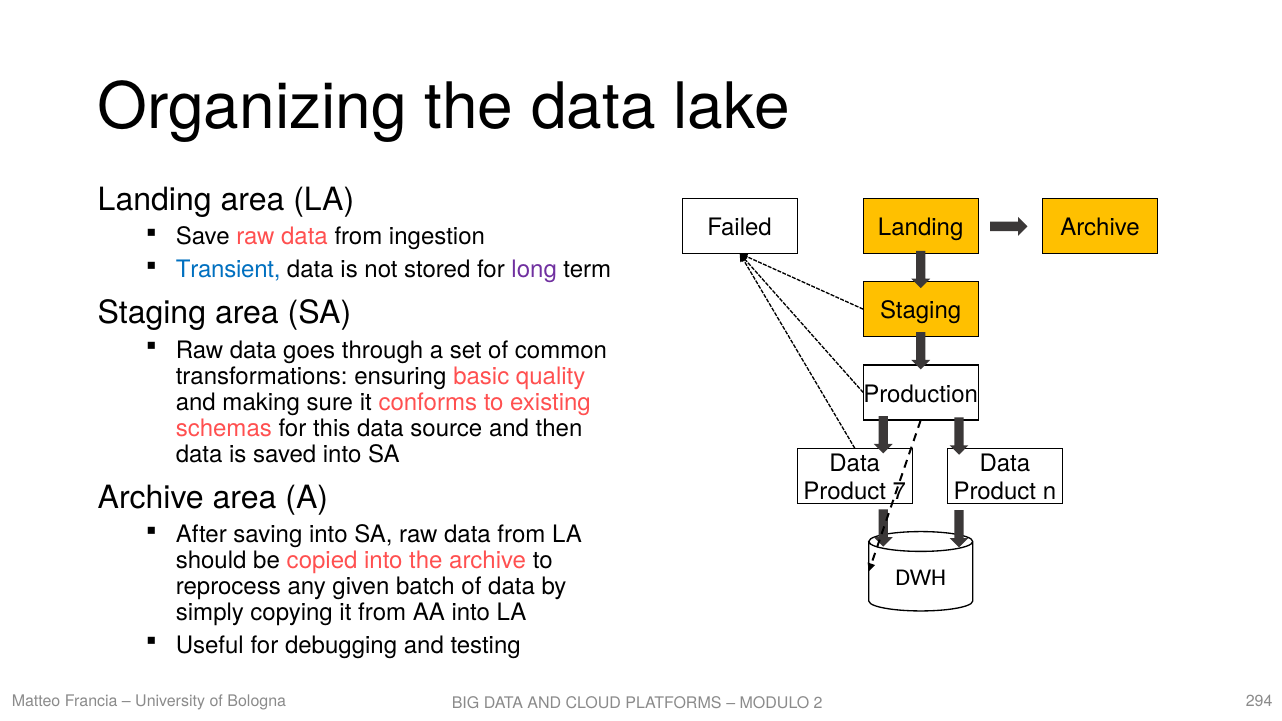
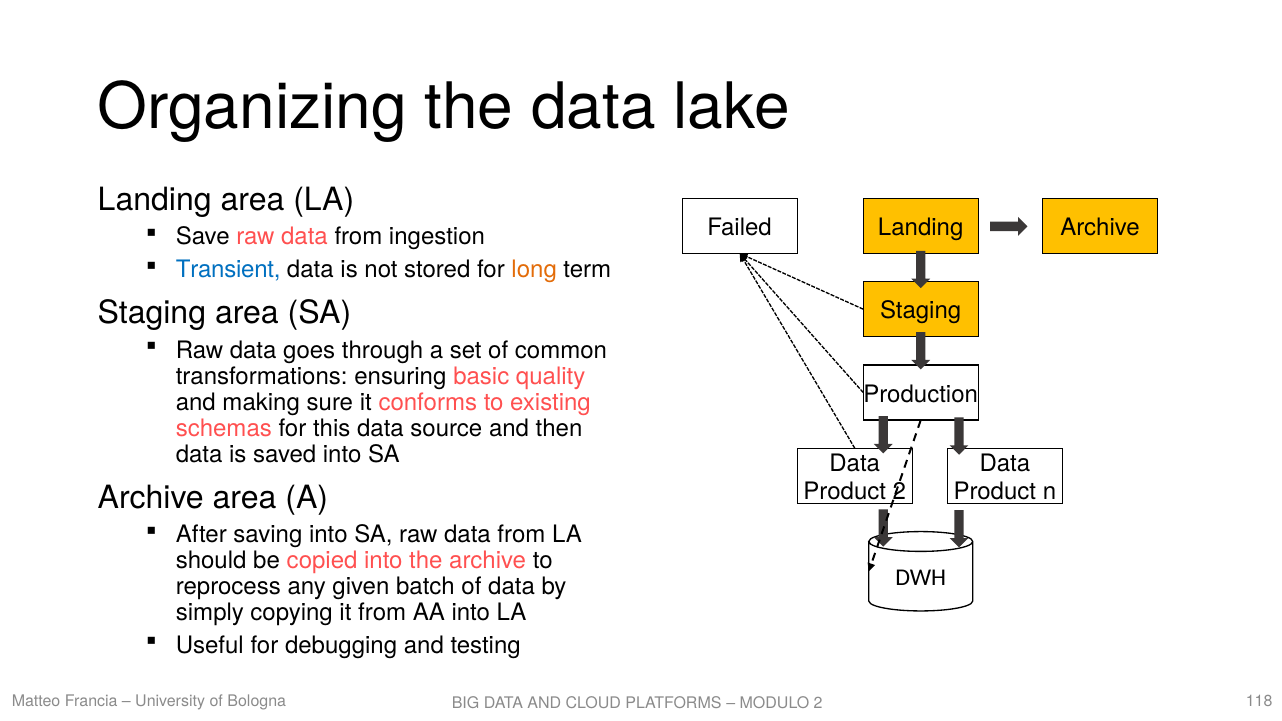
long colour: purple -> orange (534, 270)
Product 7: 7 -> 2 (899, 492)
294: 294 -> 118 (1259, 701)
